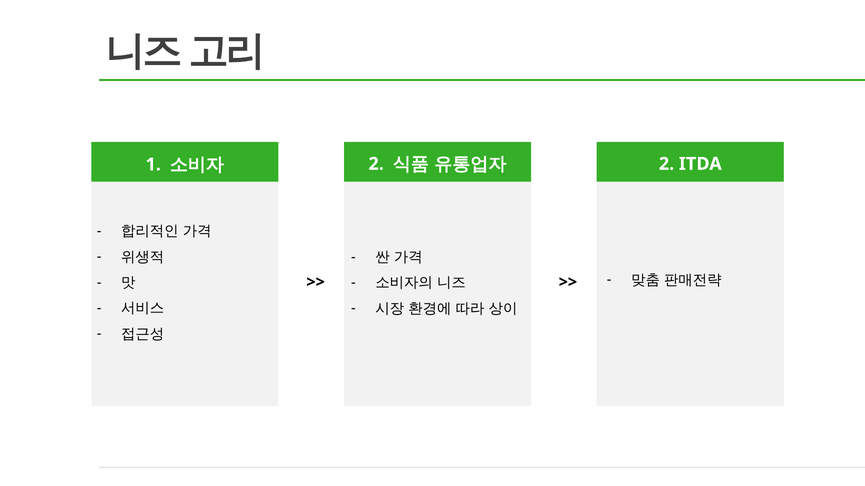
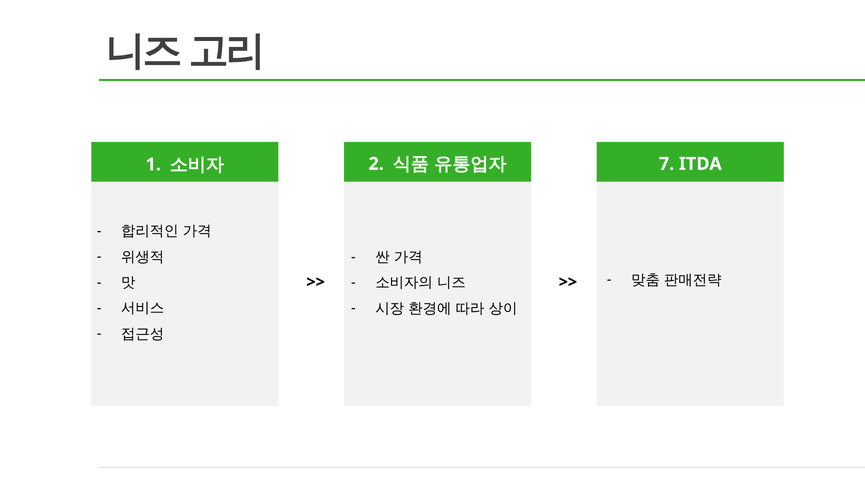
2: 2 -> 7 (667, 164)
